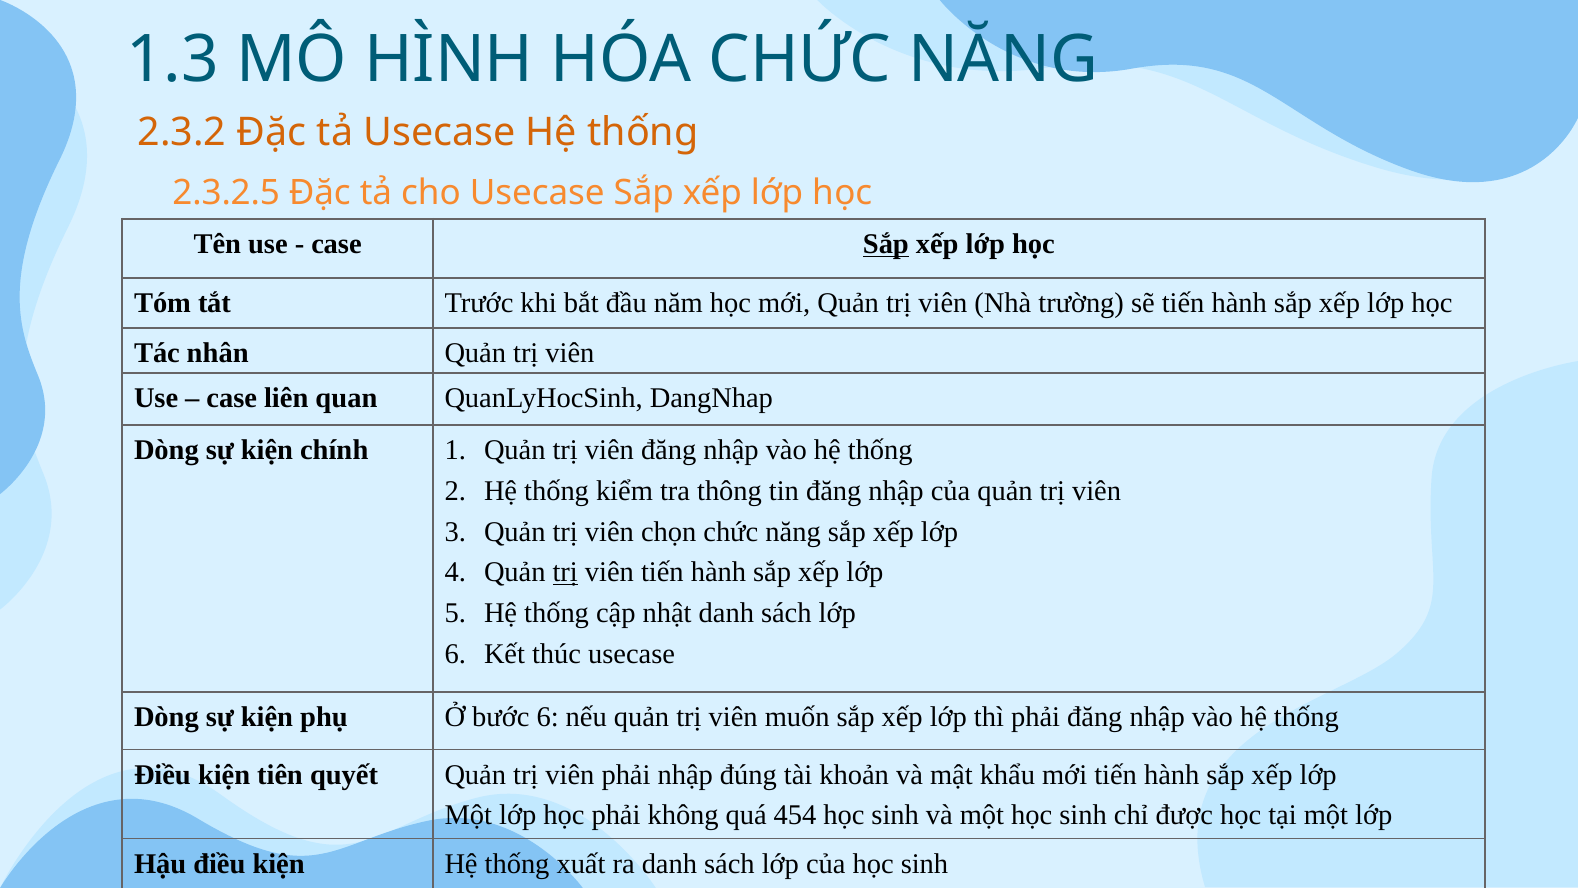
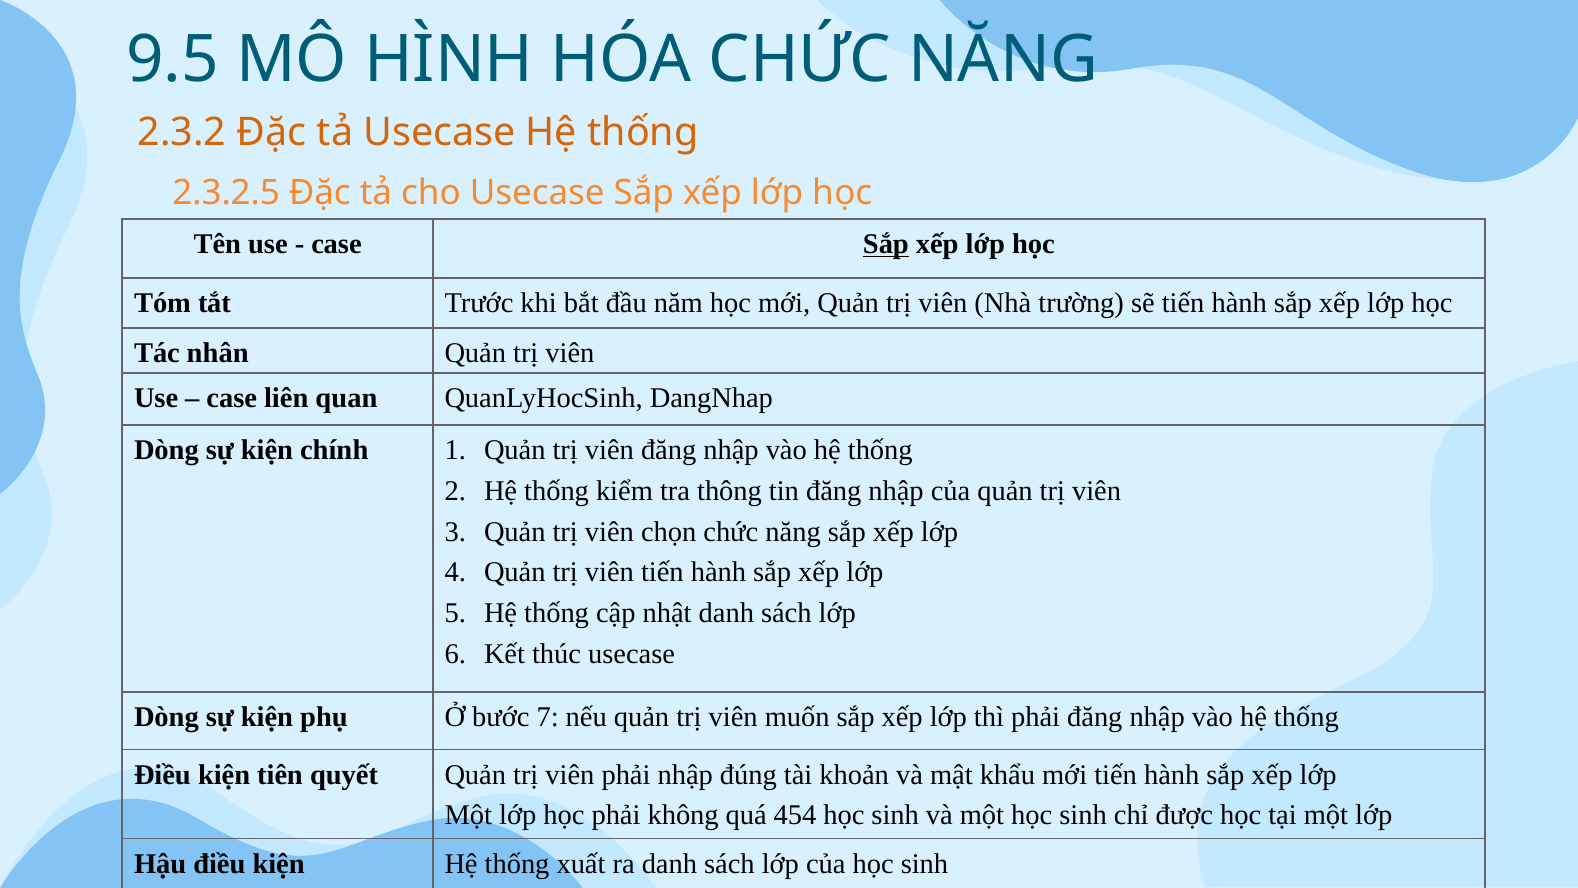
1.3: 1.3 -> 9.5 (173, 60)
trị underline: present -> none (565, 572)
bước 6: 6 -> 7 (548, 717)
